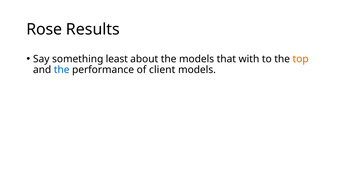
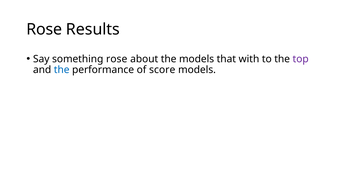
something least: least -> rose (117, 59)
top colour: orange -> purple (301, 59)
client: client -> score (162, 70)
